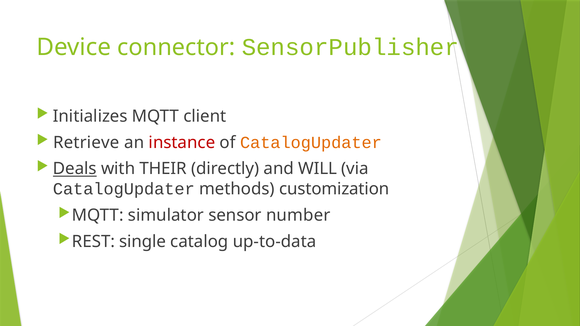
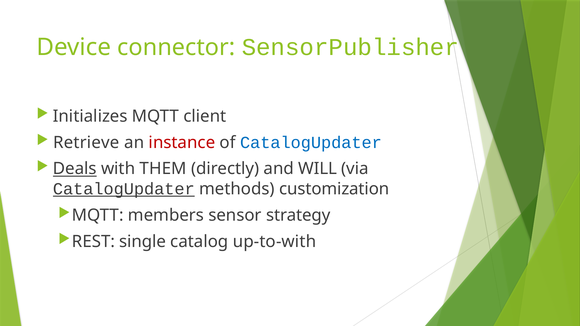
CatalogUpdater colour: orange -> blue (311, 143)
THEIR: THEIR -> THEM (163, 169)
CatalogUpdater underline: none -> present (124, 189)
simulator: simulator -> members (166, 215)
number: number -> strategy (298, 215)
up-to-data: up-to-data -> up-to-with (274, 242)
